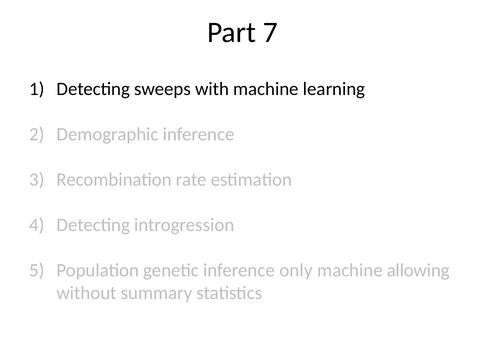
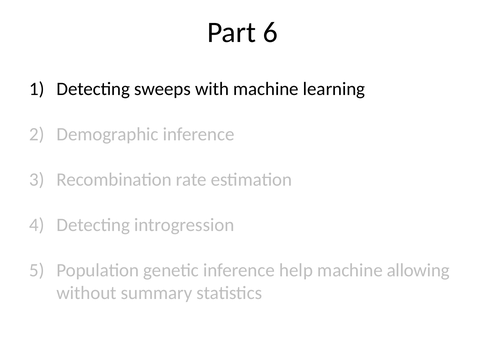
7: 7 -> 6 (270, 32)
only: only -> help (296, 270)
